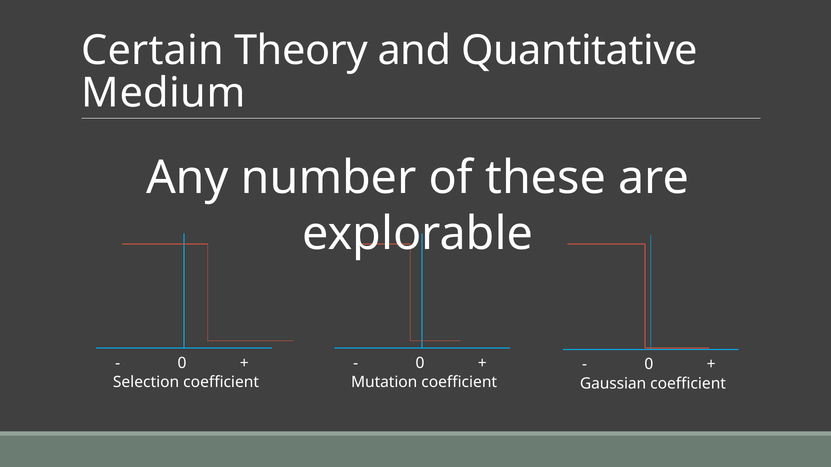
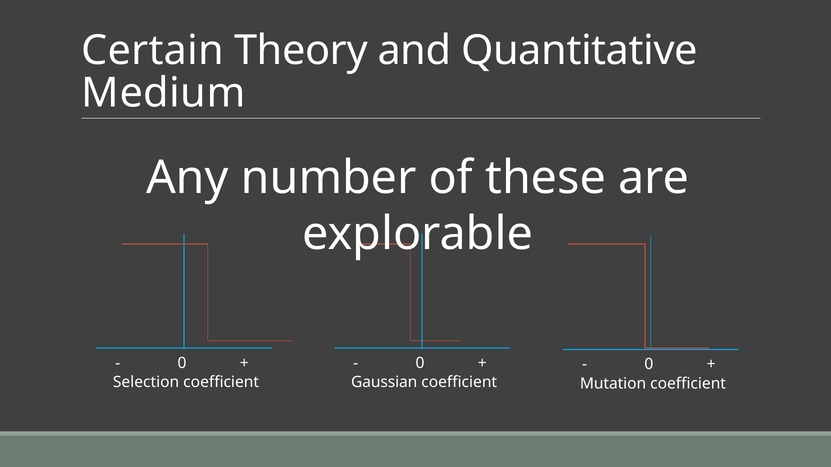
Mutation: Mutation -> Gaussian (384, 383)
Gaussian: Gaussian -> Mutation (613, 384)
